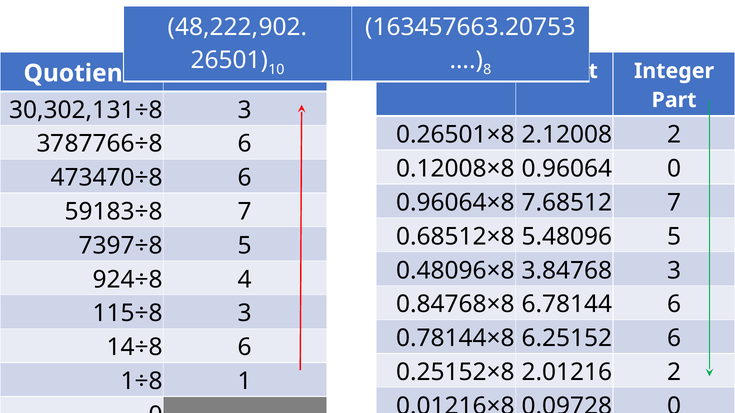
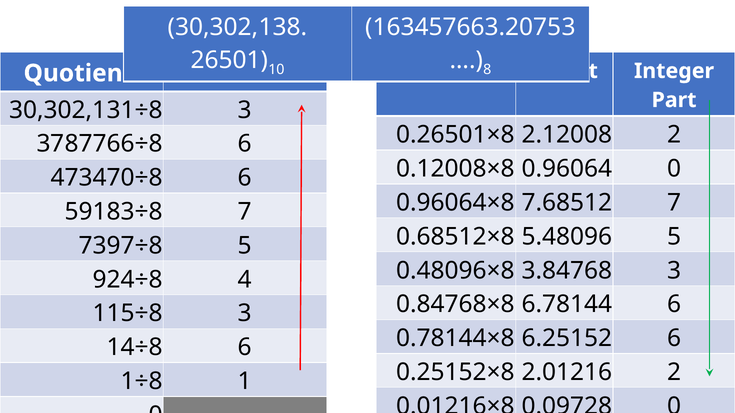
48,222,902: 48,222,902 -> 30,302,138 (238, 27)
